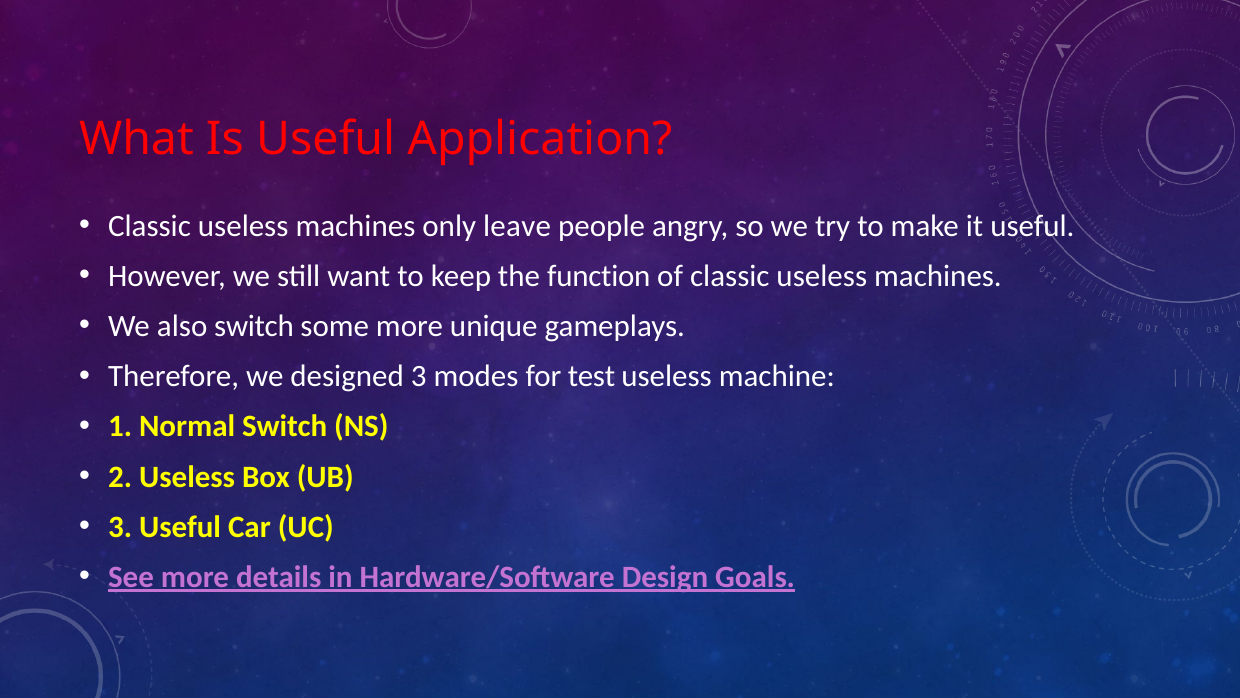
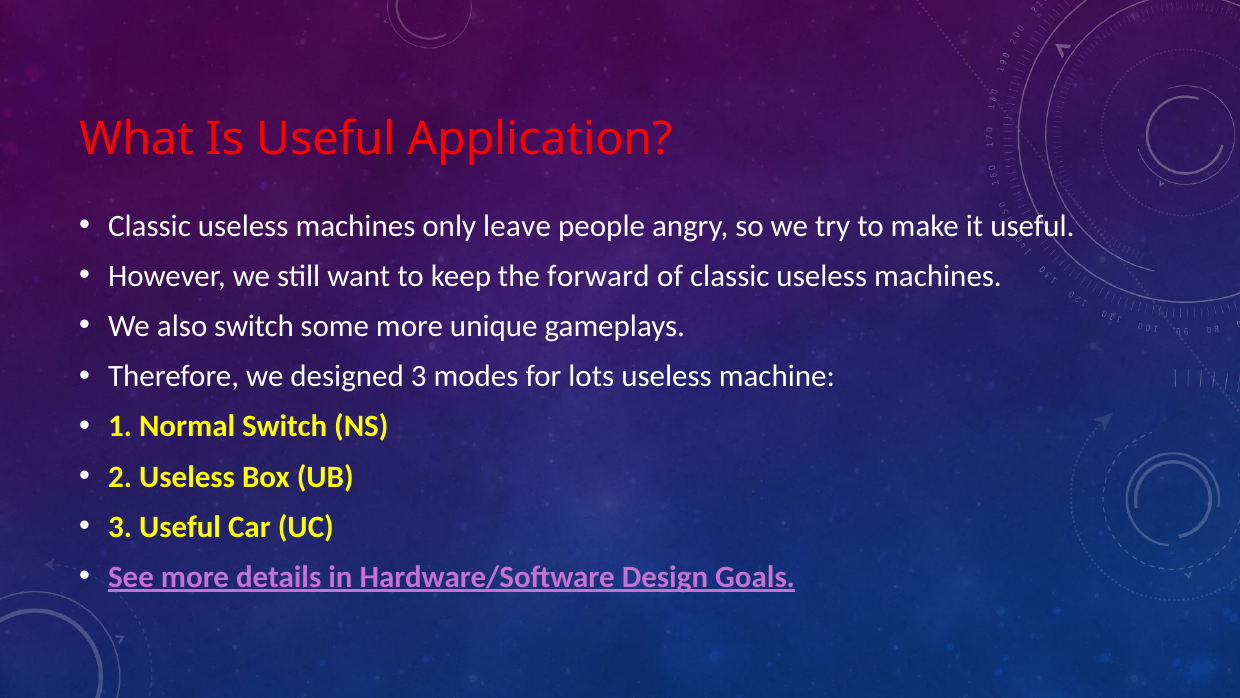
function: function -> forward (599, 276)
test: test -> lots (591, 376)
